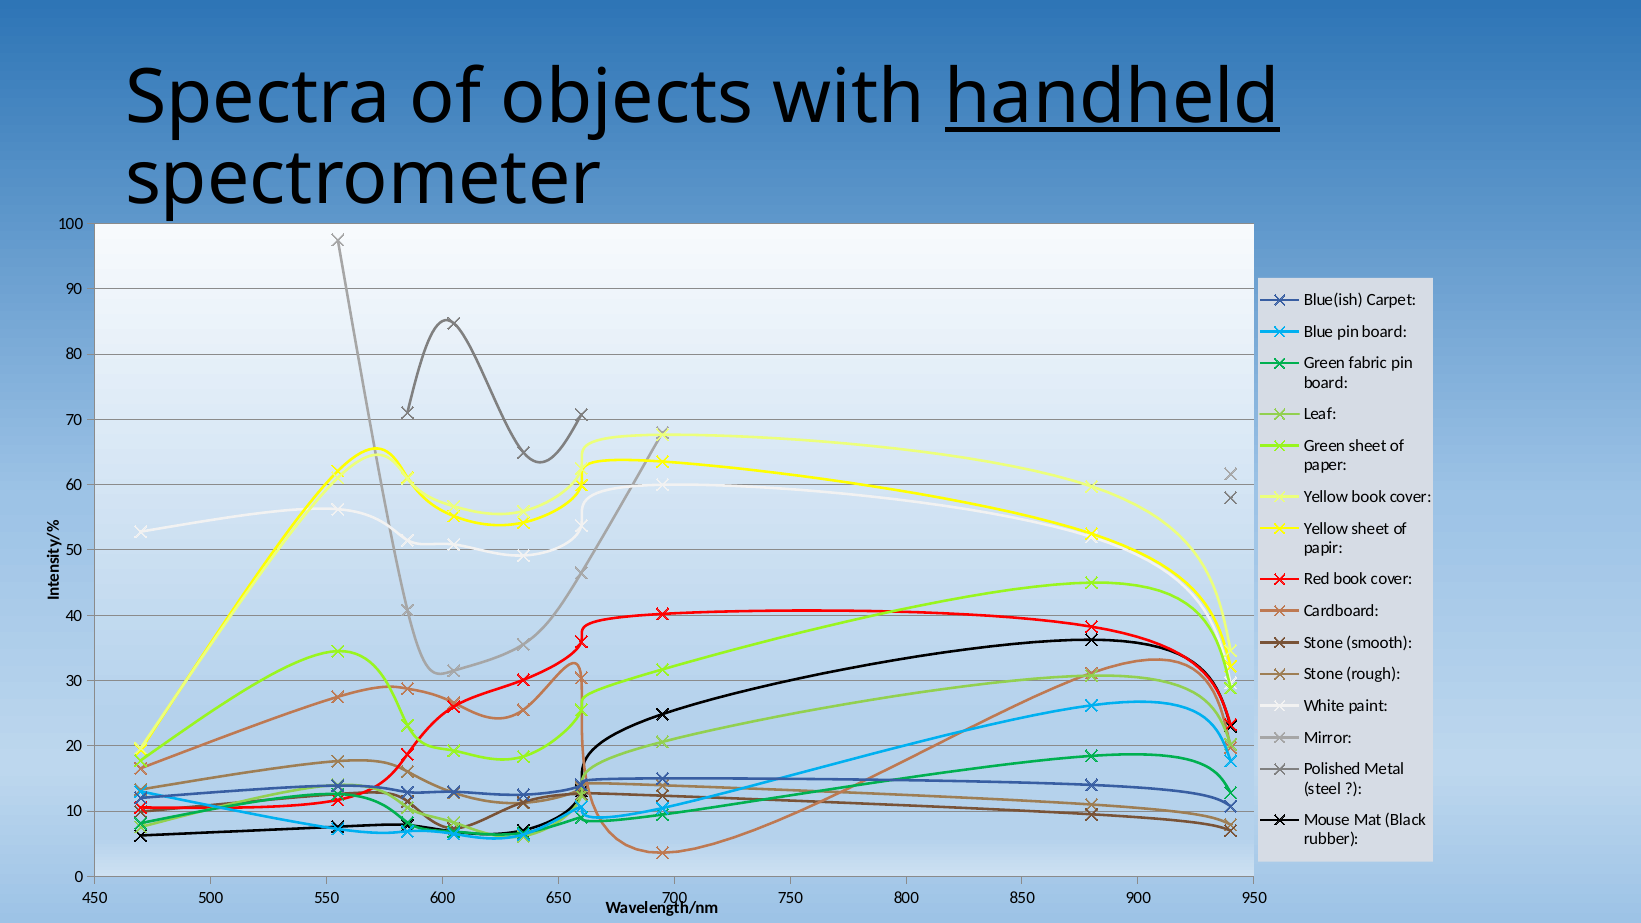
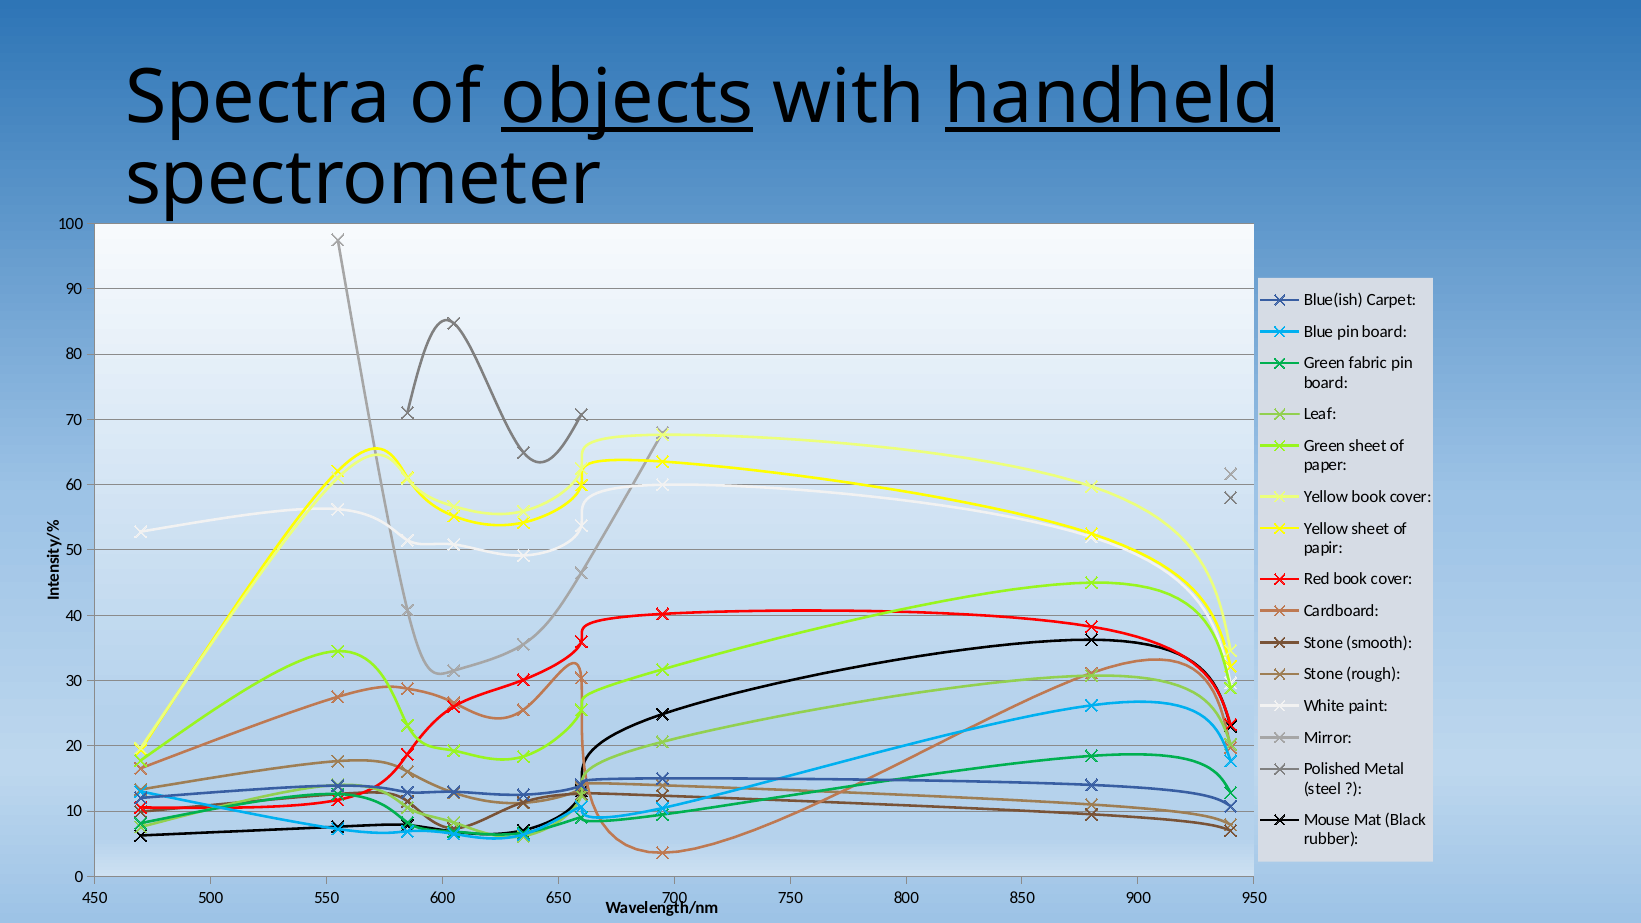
objects underline: none -> present (627, 97)
